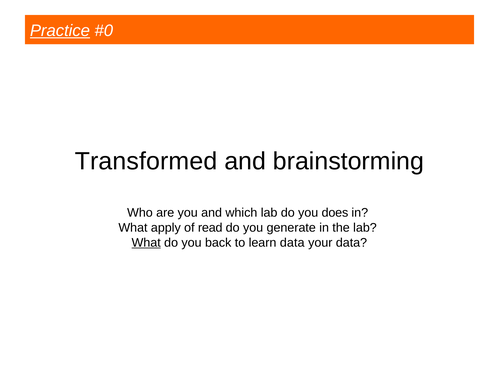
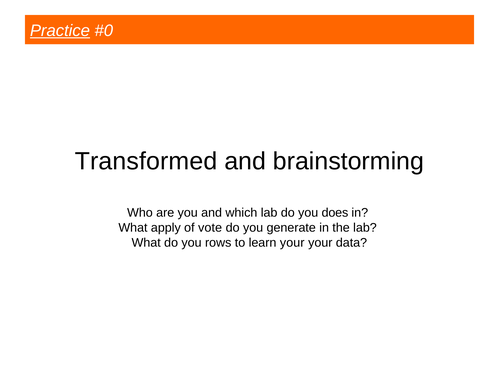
read: read -> vote (210, 228)
What underline: present -> none (146, 243)
back: back -> rows (218, 243)
learn data: data -> your (292, 243)
